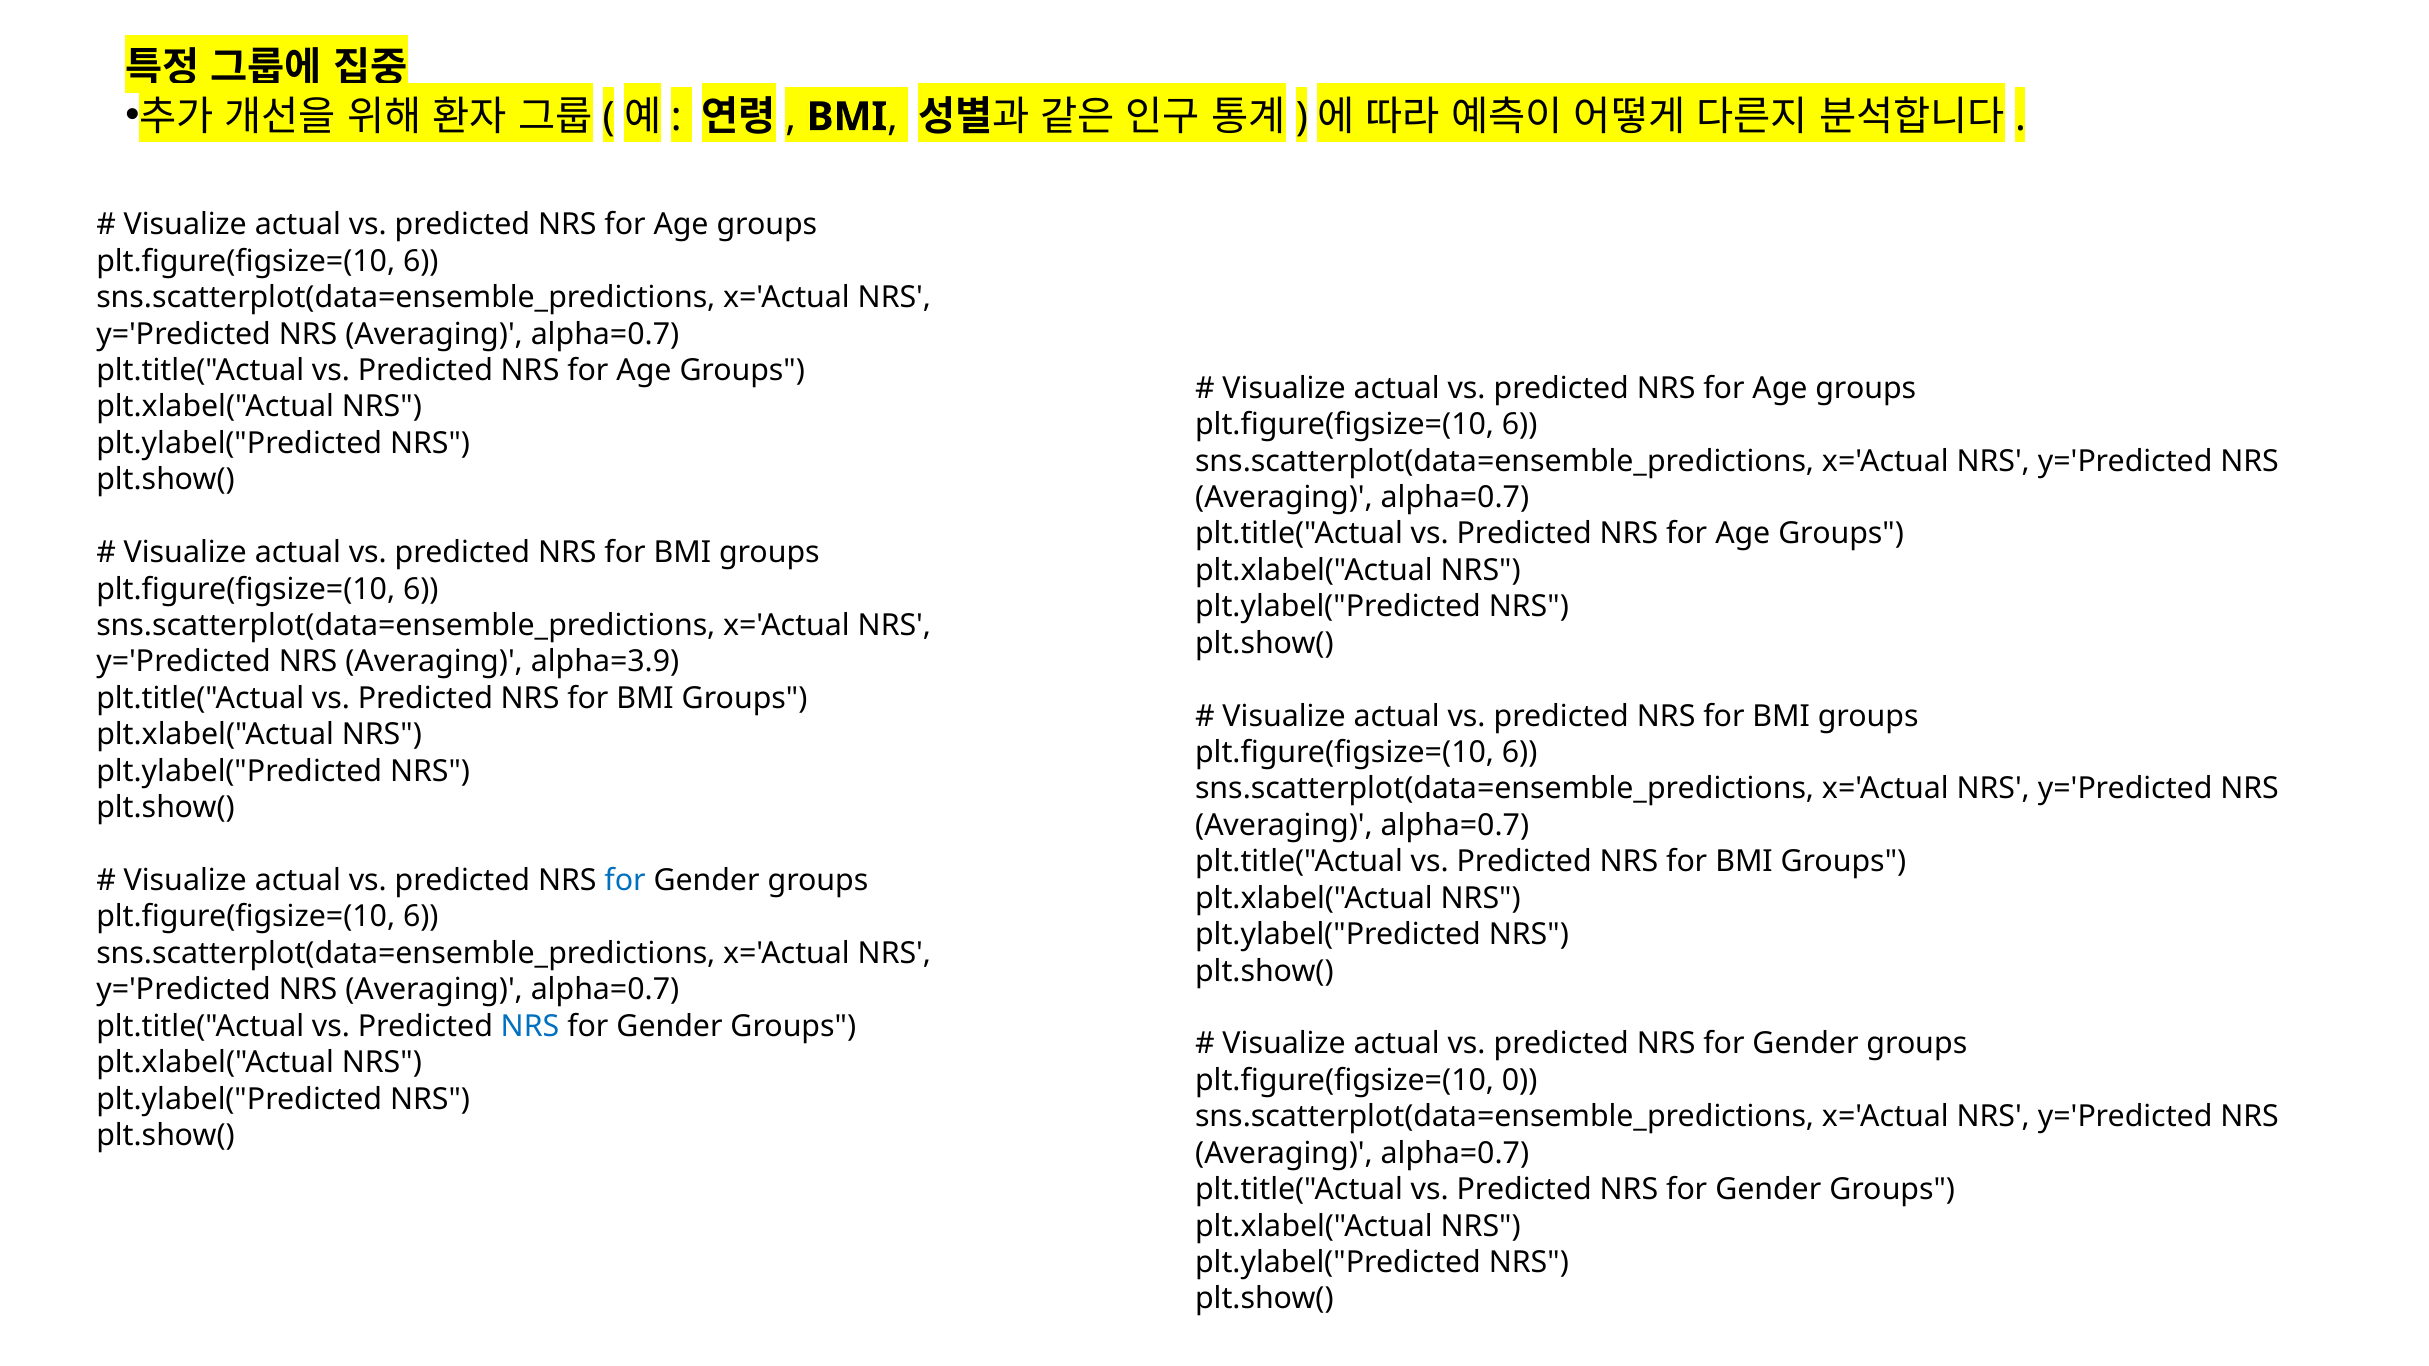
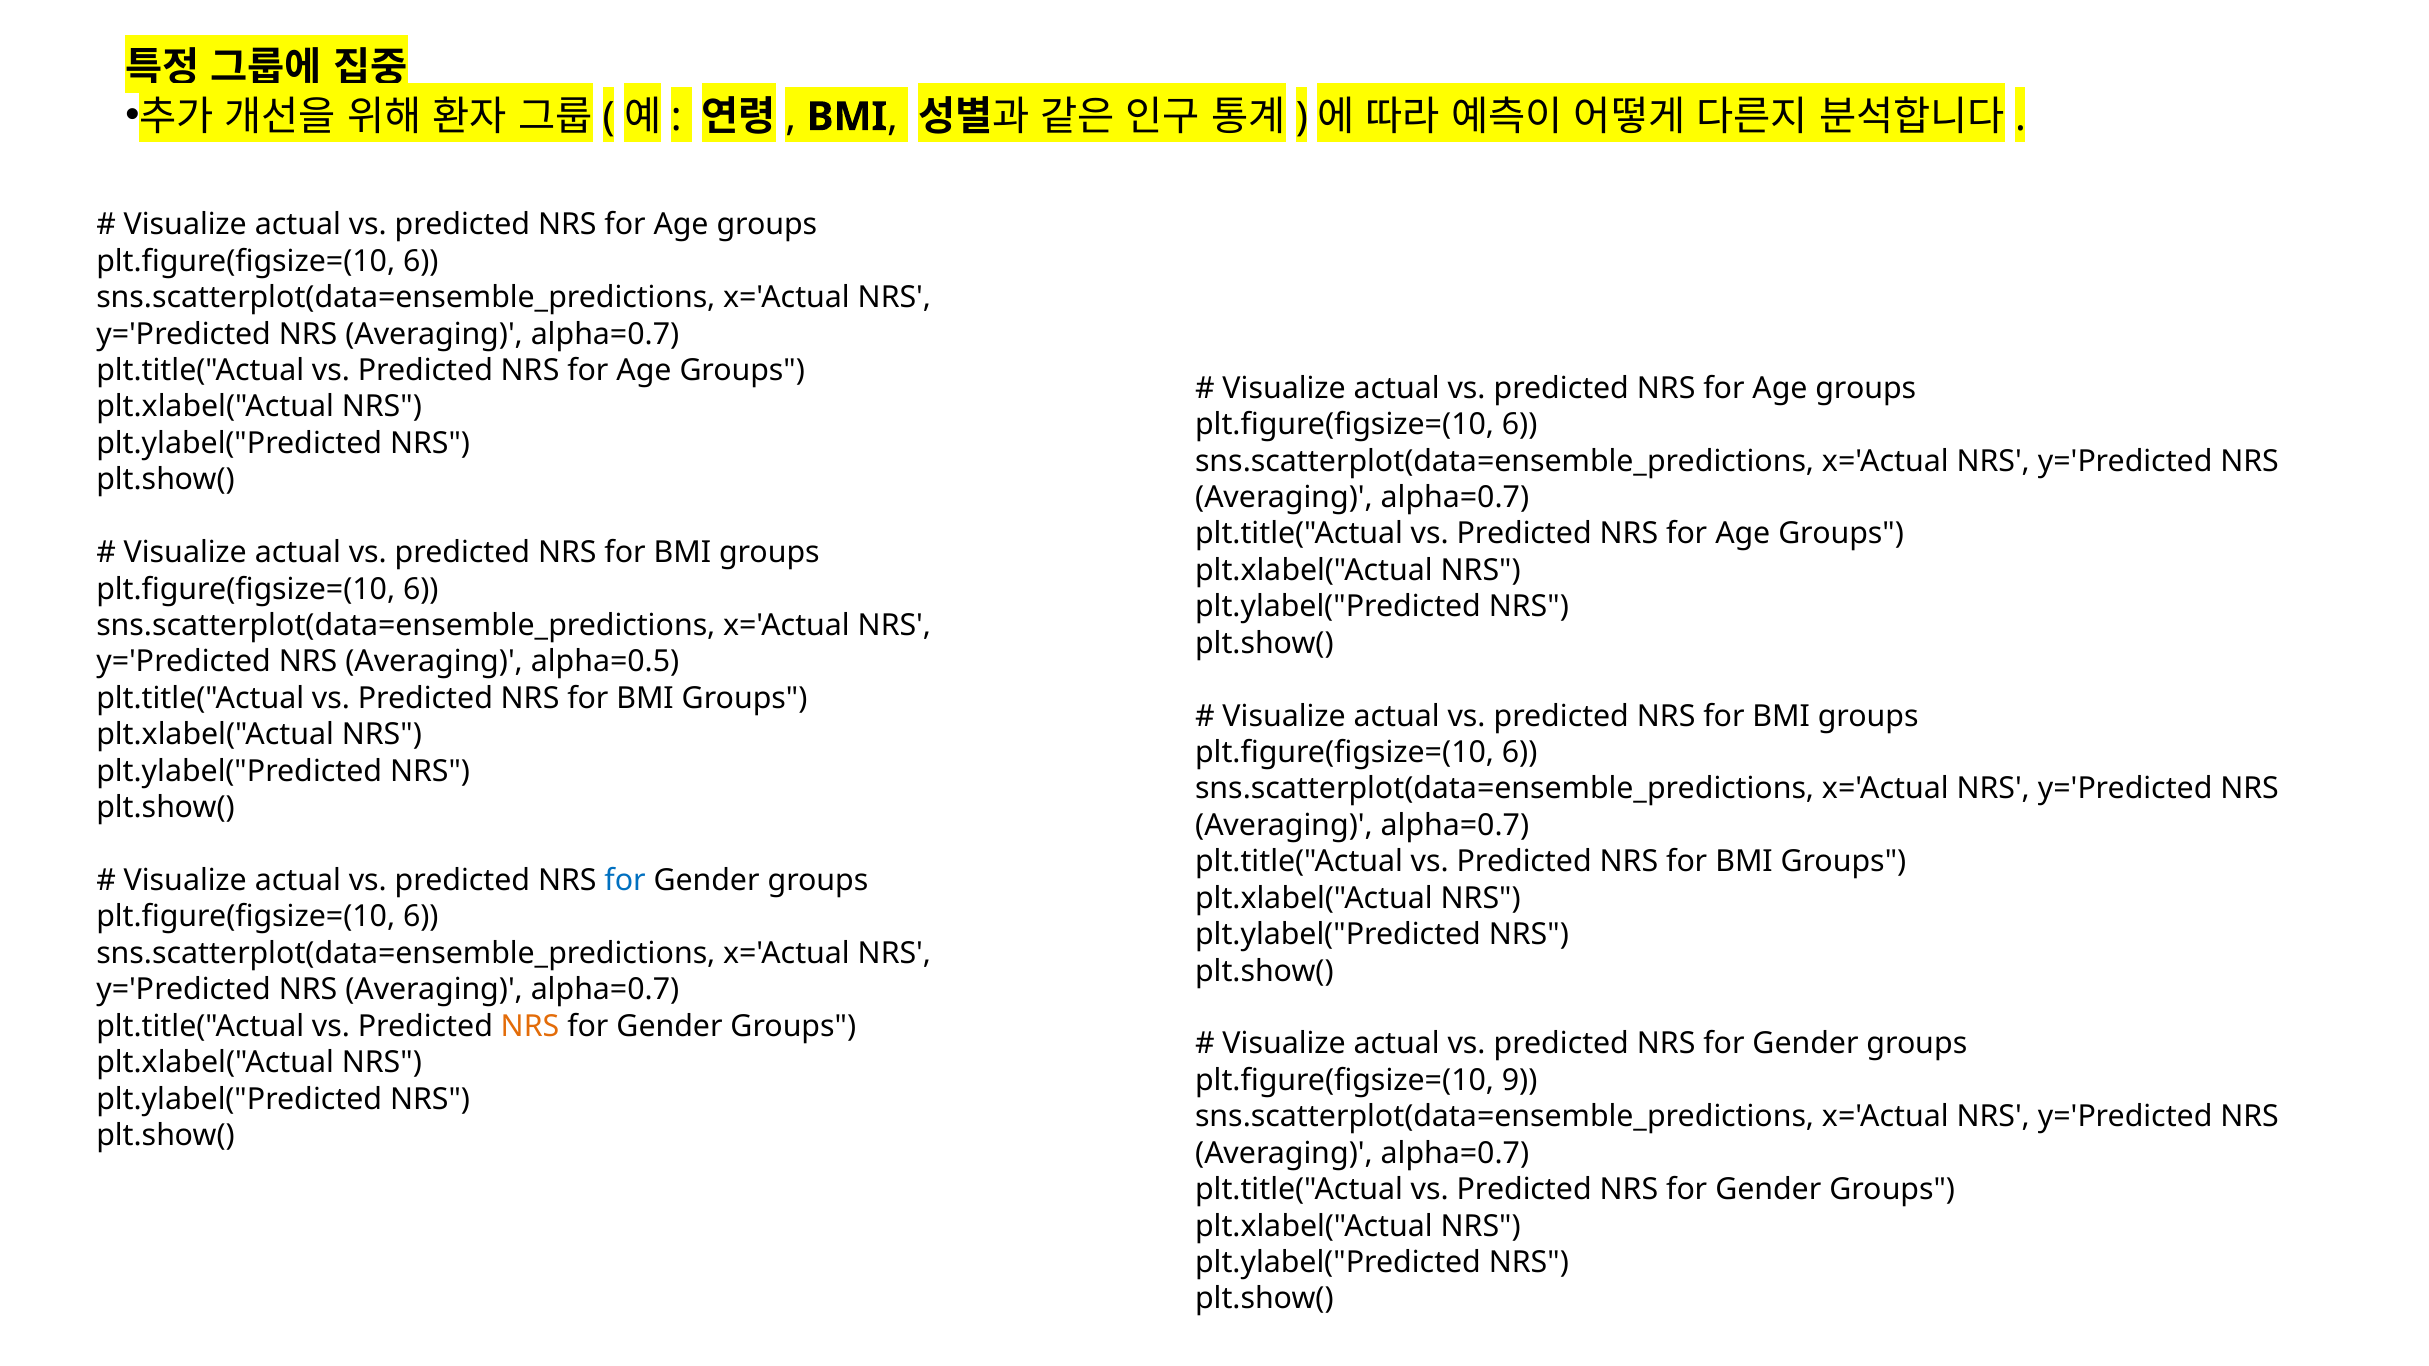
alpha=3.9: alpha=3.9 -> alpha=0.5 (605, 662)
NRS colour: blue -> orange (530, 1026)
0: 0 -> 9 (1520, 1081)
